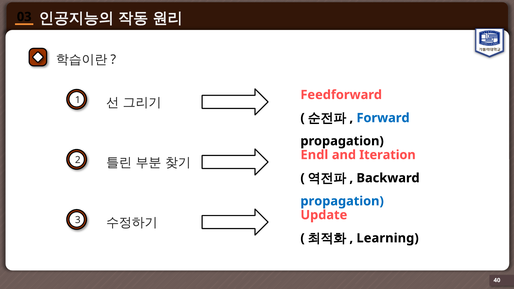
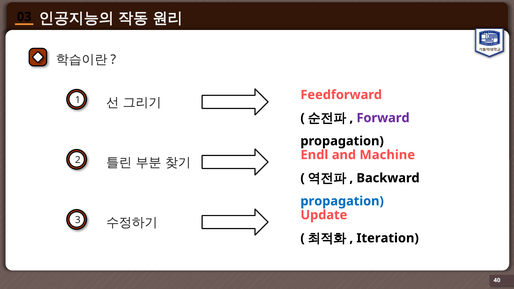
Forward colour: blue -> purple (383, 118)
Iteration: Iteration -> Machine (387, 155)
Learning: Learning -> Iteration (388, 238)
